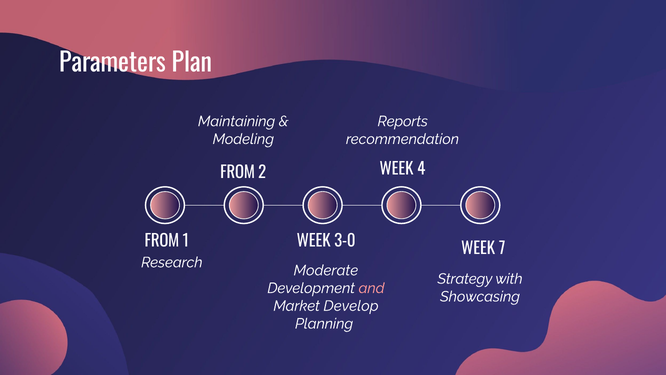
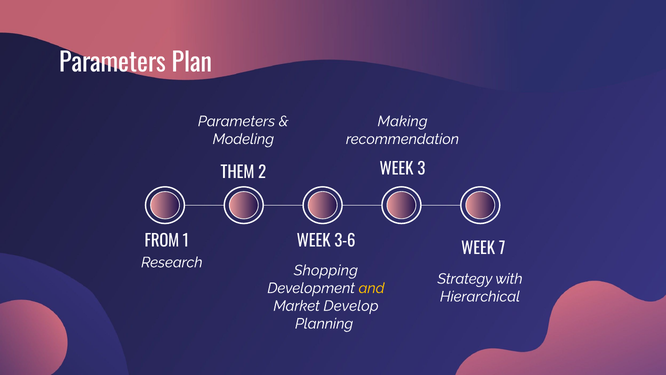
Maintaining: Maintaining -> Parameters (237, 121)
Reports: Reports -> Making (403, 121)
FROM: FROM -> THEM (237, 173)
4: 4 -> 3 (421, 169)
3-0: 3-0 -> 3-6 (345, 241)
Moderate: Moderate -> Shopping (326, 270)
and colour: pink -> yellow (372, 288)
Showcasing: Showcasing -> Hierarchical (480, 296)
